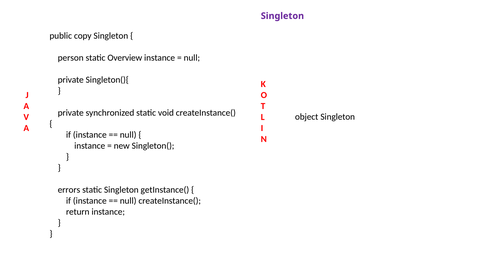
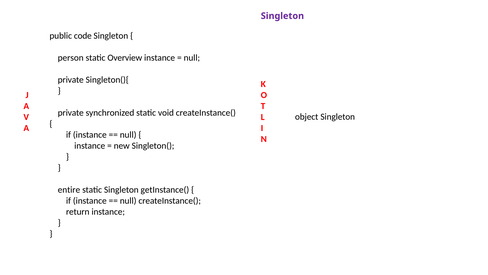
copy: copy -> code (83, 36)
errors: errors -> entire (69, 190)
